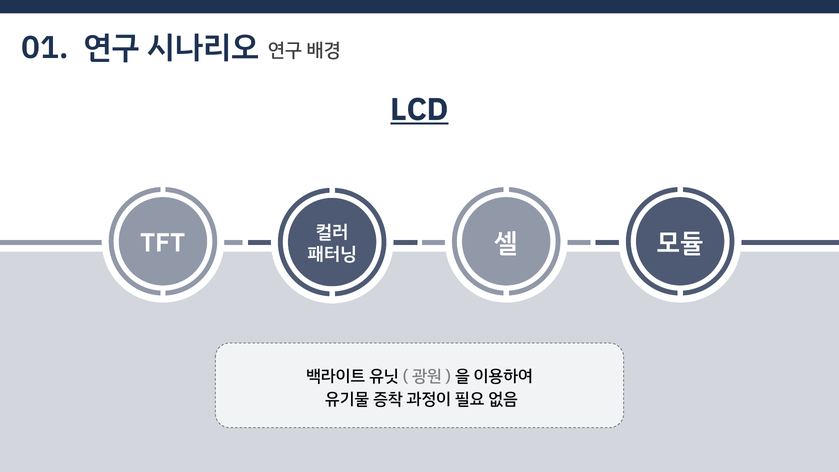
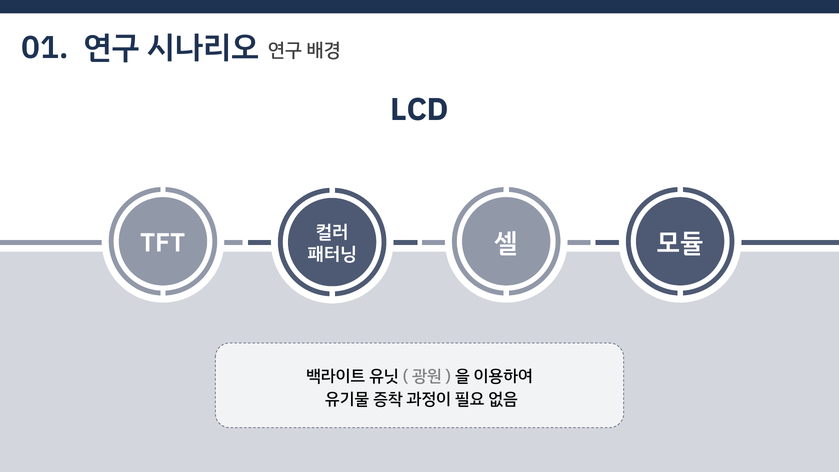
LCD underline: present -> none (420, 110)
